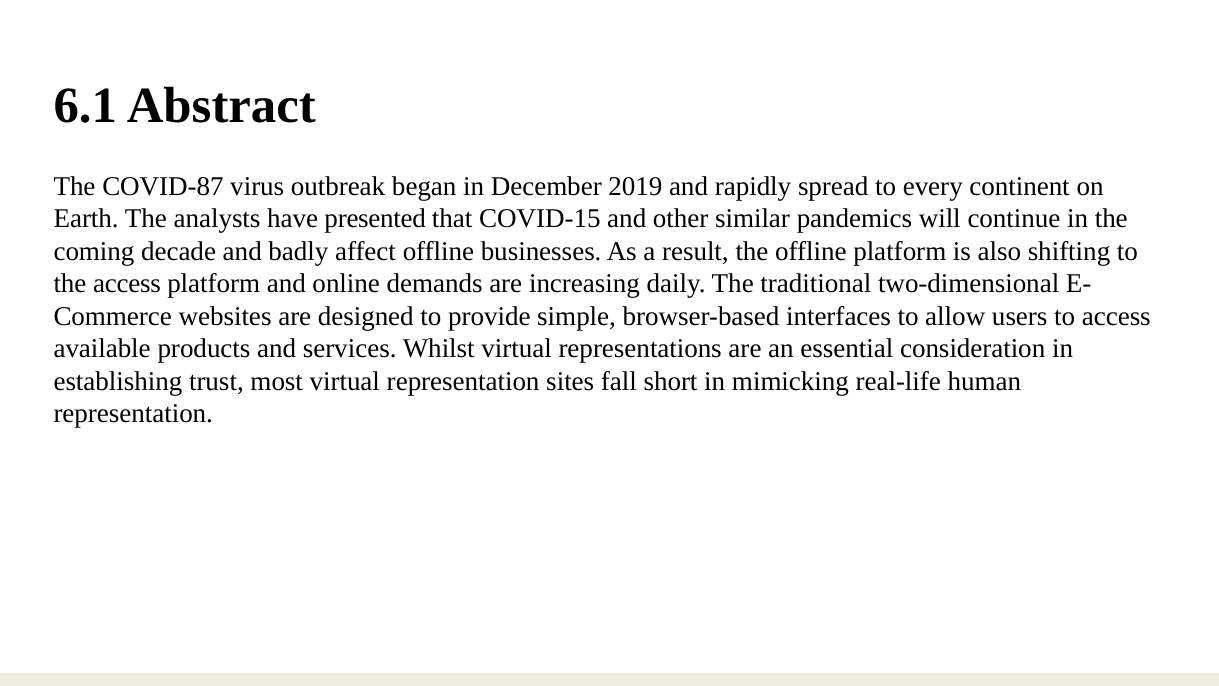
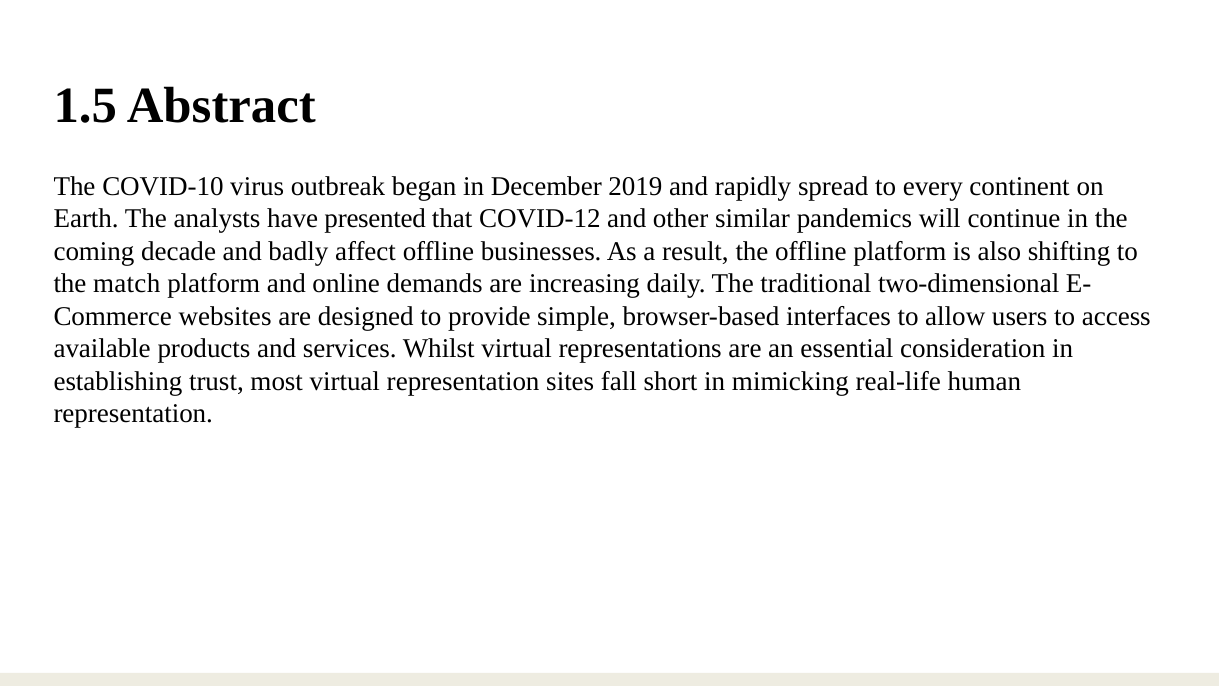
6.1: 6.1 -> 1.5 (85, 105)
COVID-87: COVID-87 -> COVID-10 (163, 186)
COVID-15: COVID-15 -> COVID-12 (540, 219)
the access: access -> match (127, 284)
